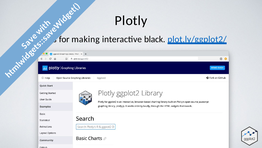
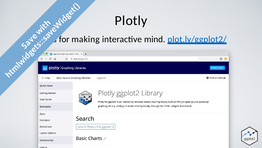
black: black -> mind (155, 39)
